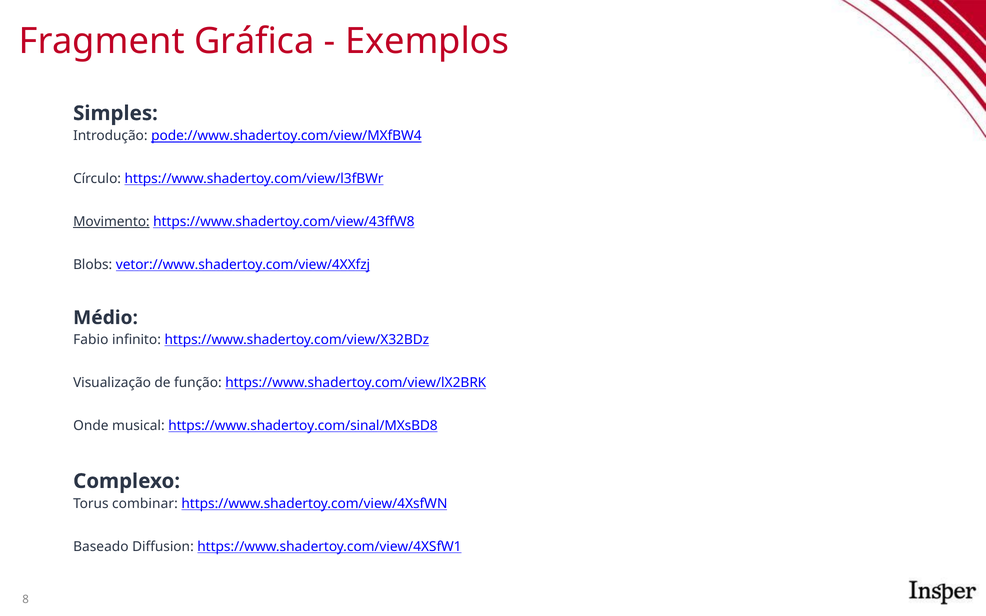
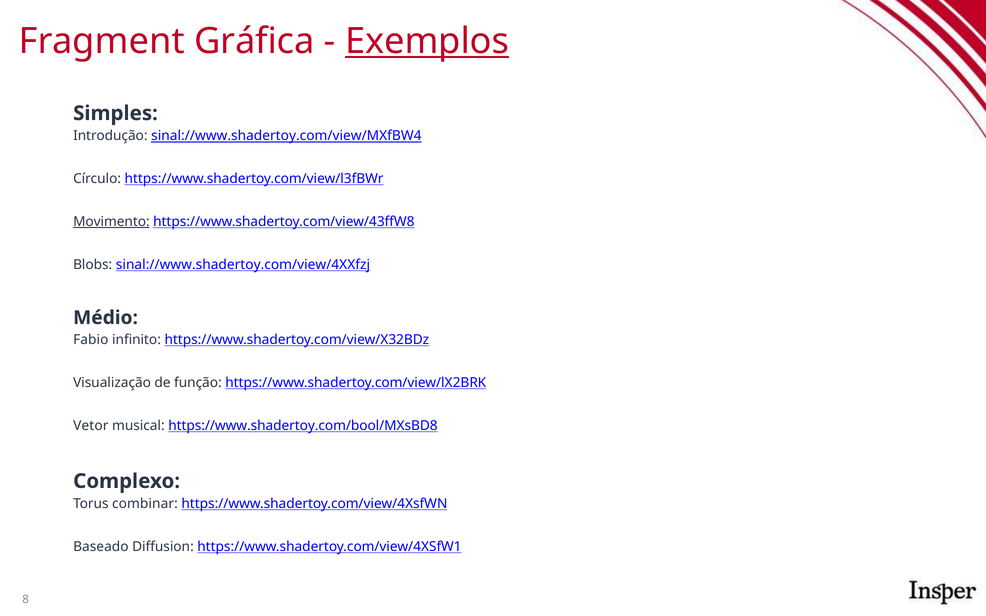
Exemplos underline: none -> present (427, 42)
pode://www.shadertoy.com/view/MXfBW4: pode://www.shadertoy.com/view/MXfBW4 -> sinal://www.shadertoy.com/view/MXfBW4 (286, 136)
vetor://www.shadertoy.com/view/4XXfzj: vetor://www.shadertoy.com/view/4XXfzj -> sinal://www.shadertoy.com/view/4XXfzj (243, 265)
Onde: Onde -> Vetor (91, 426)
https://www.shadertoy.com/sinal/MXsBD8: https://www.shadertoy.com/sinal/MXsBD8 -> https://www.shadertoy.com/bool/MXsBD8 (303, 426)
